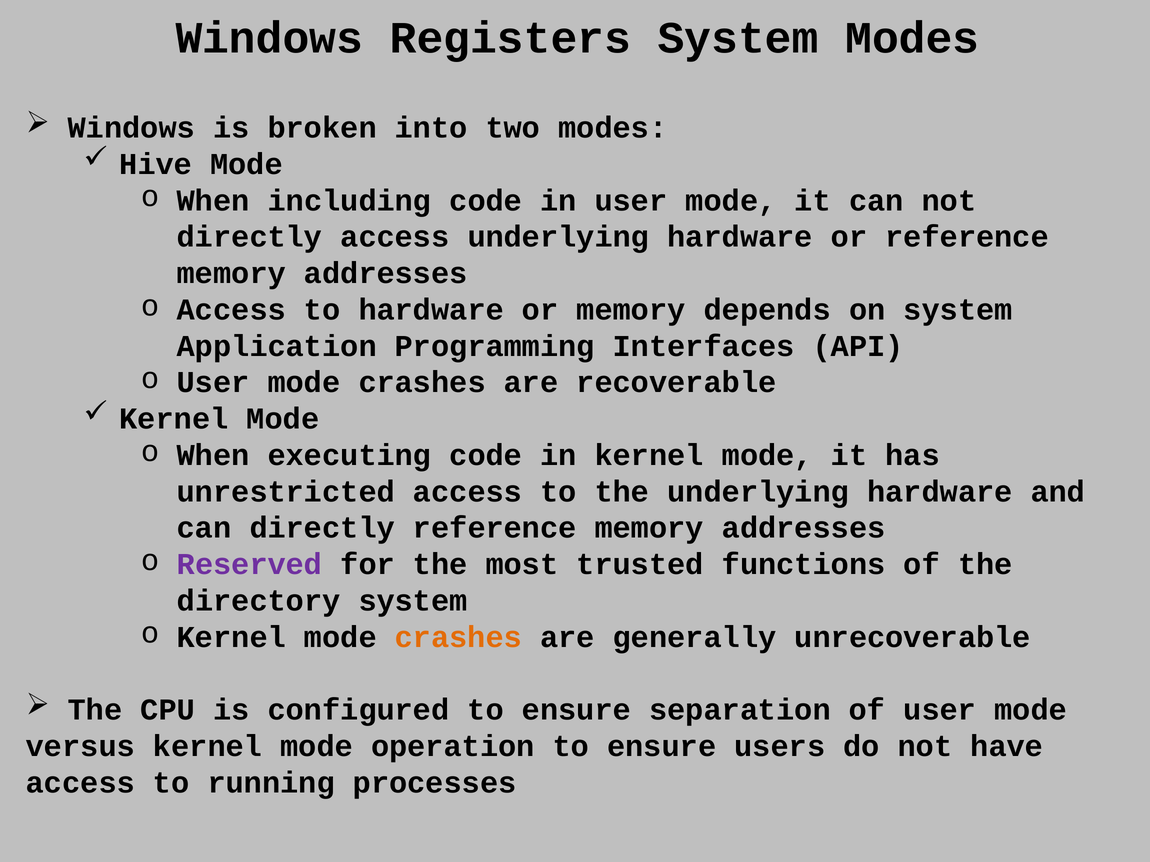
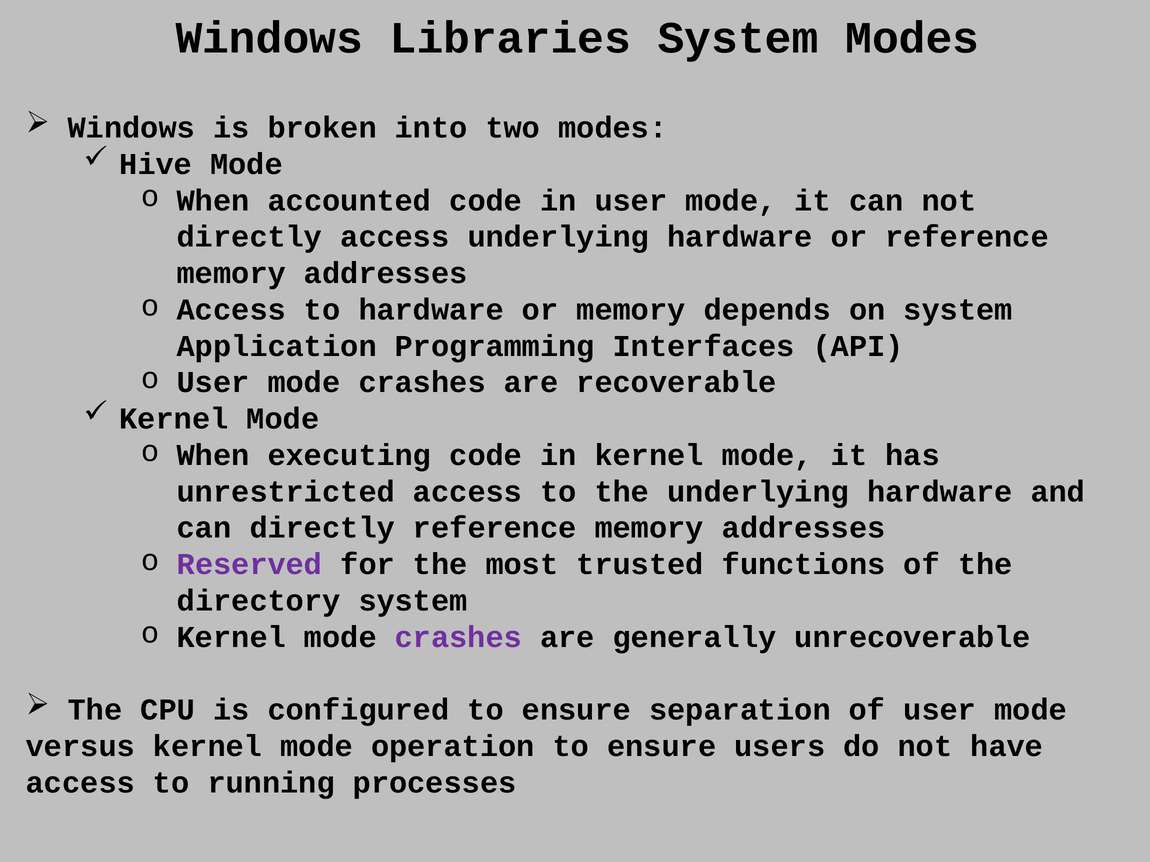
Registers: Registers -> Libraries (510, 38)
including: including -> accounted (349, 201)
crashes colour: orange -> purple (458, 637)
